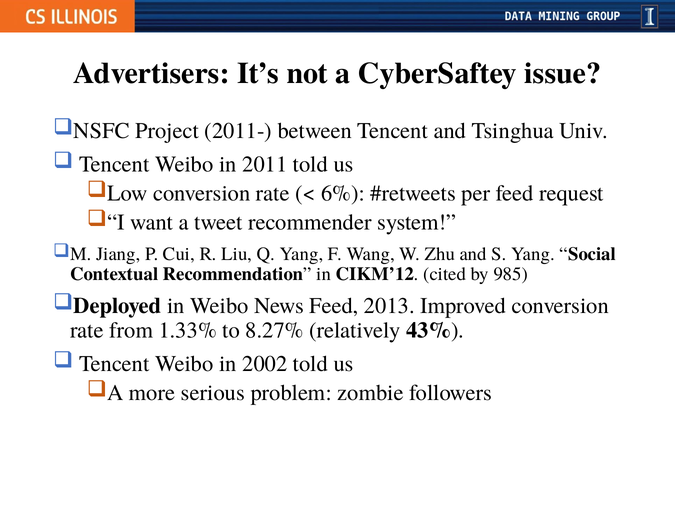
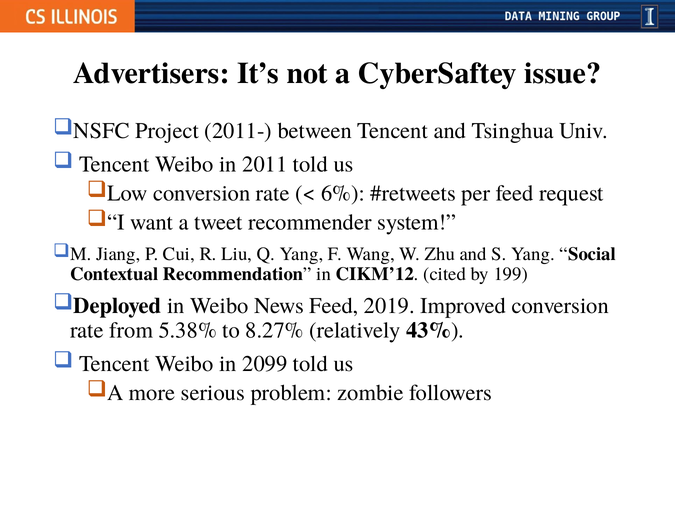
985: 985 -> 199 (511, 274)
2013: 2013 -> 2019 (389, 306)
1.33%: 1.33% -> 5.38% (188, 330)
2002: 2002 -> 2099 (265, 364)
